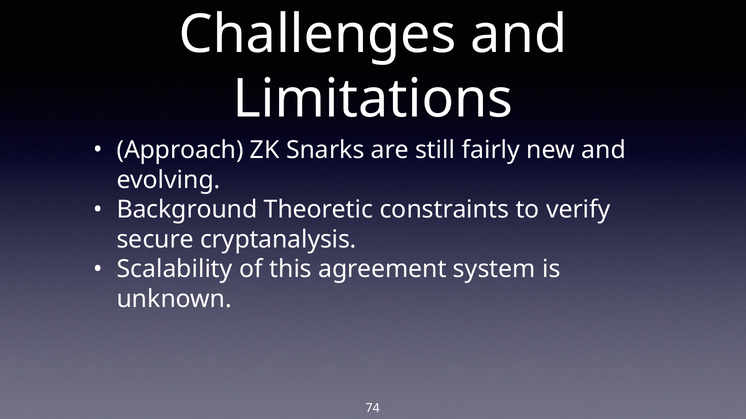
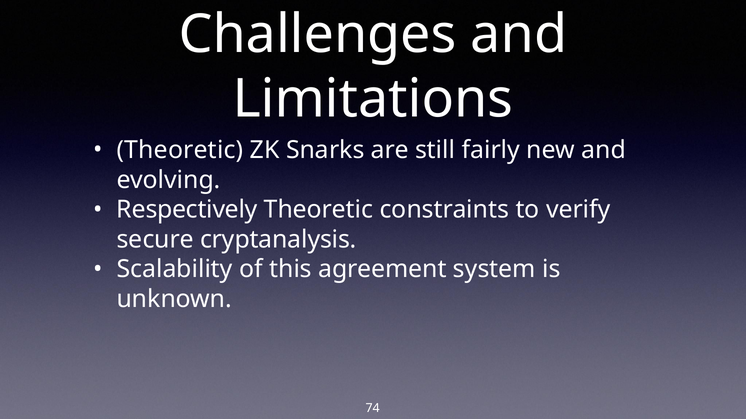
Approach: Approach -> Theoretic (180, 150)
Background: Background -> Respectively (187, 210)
